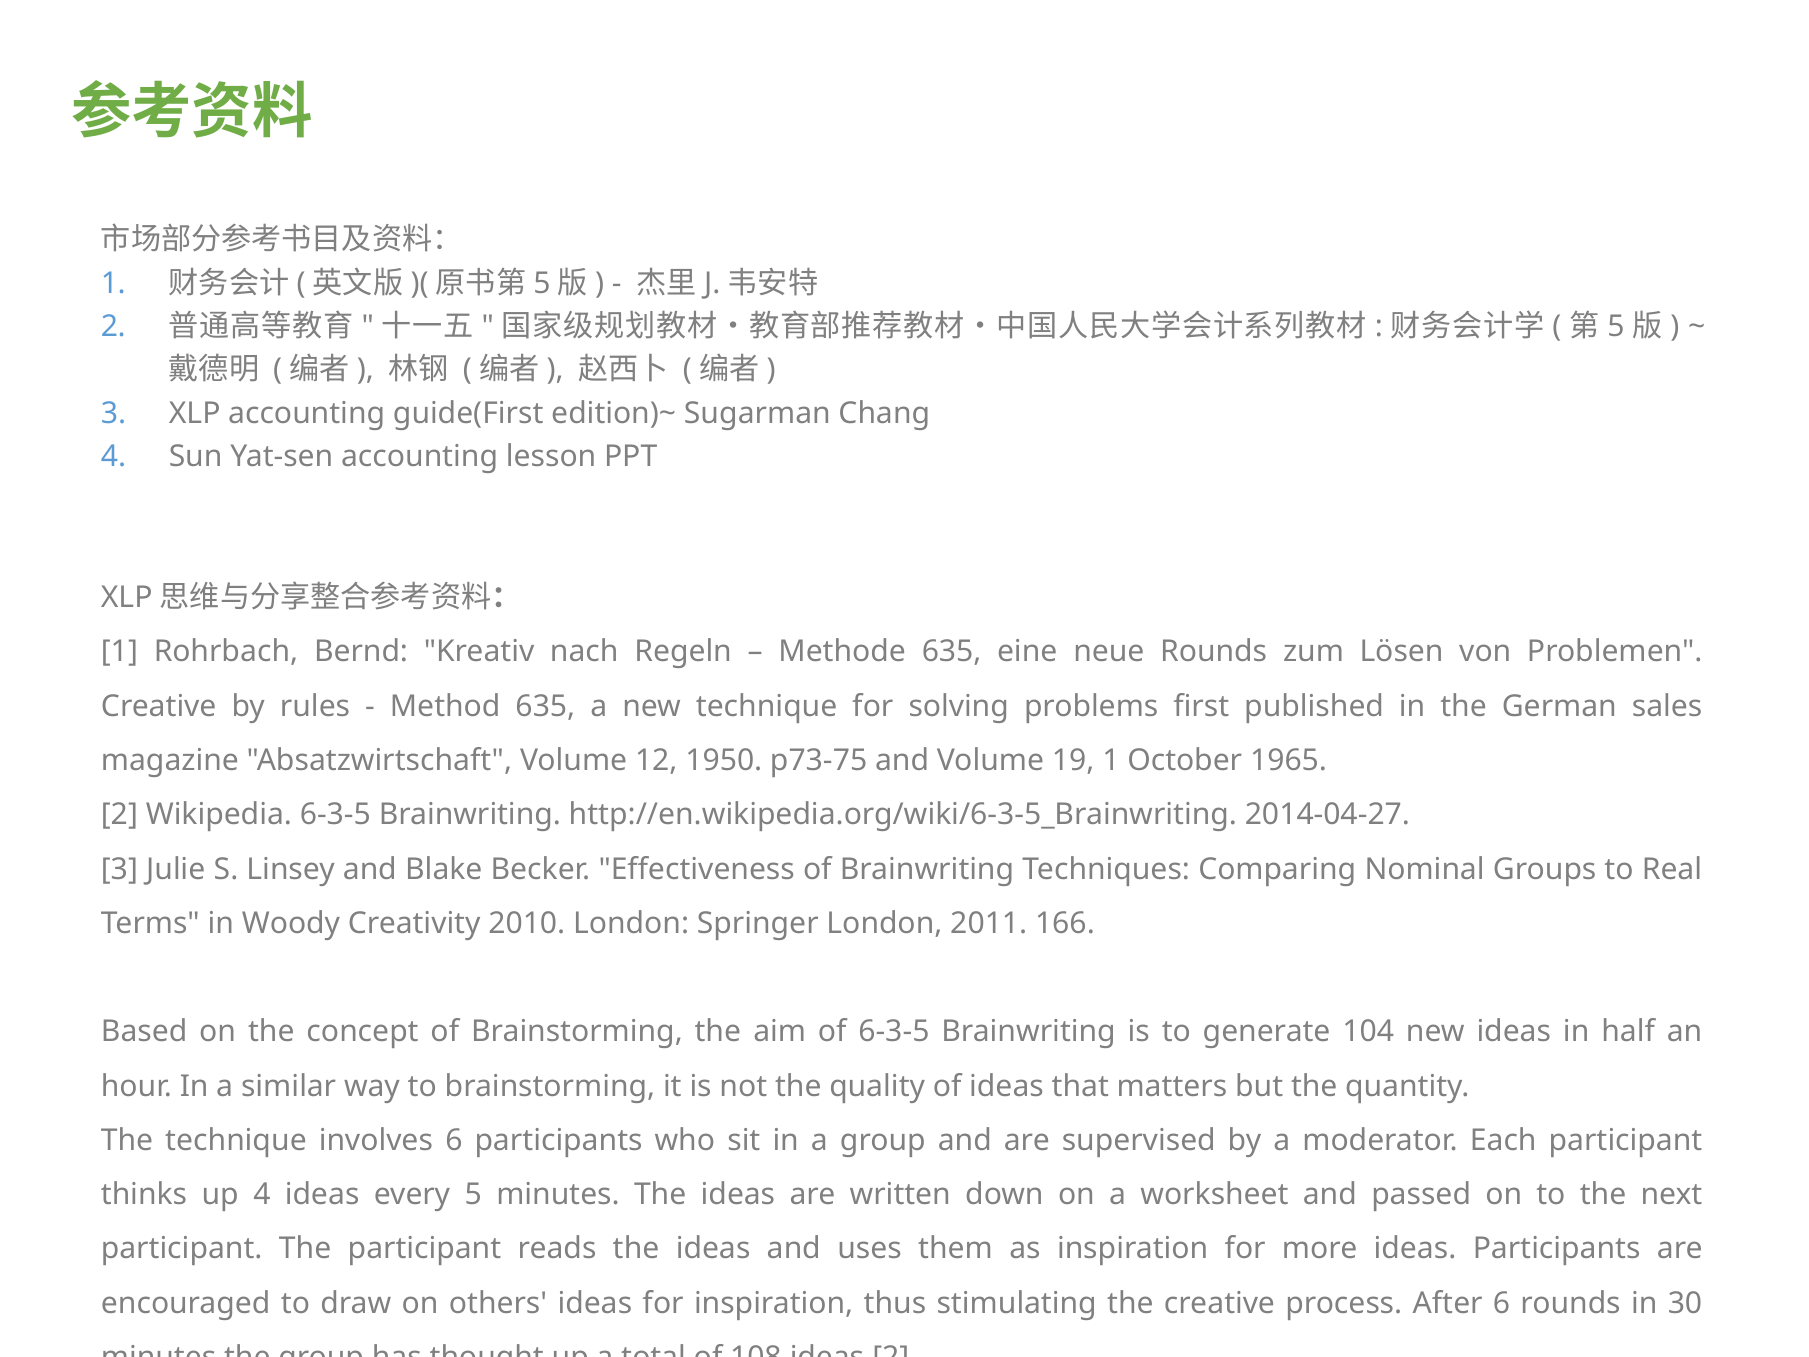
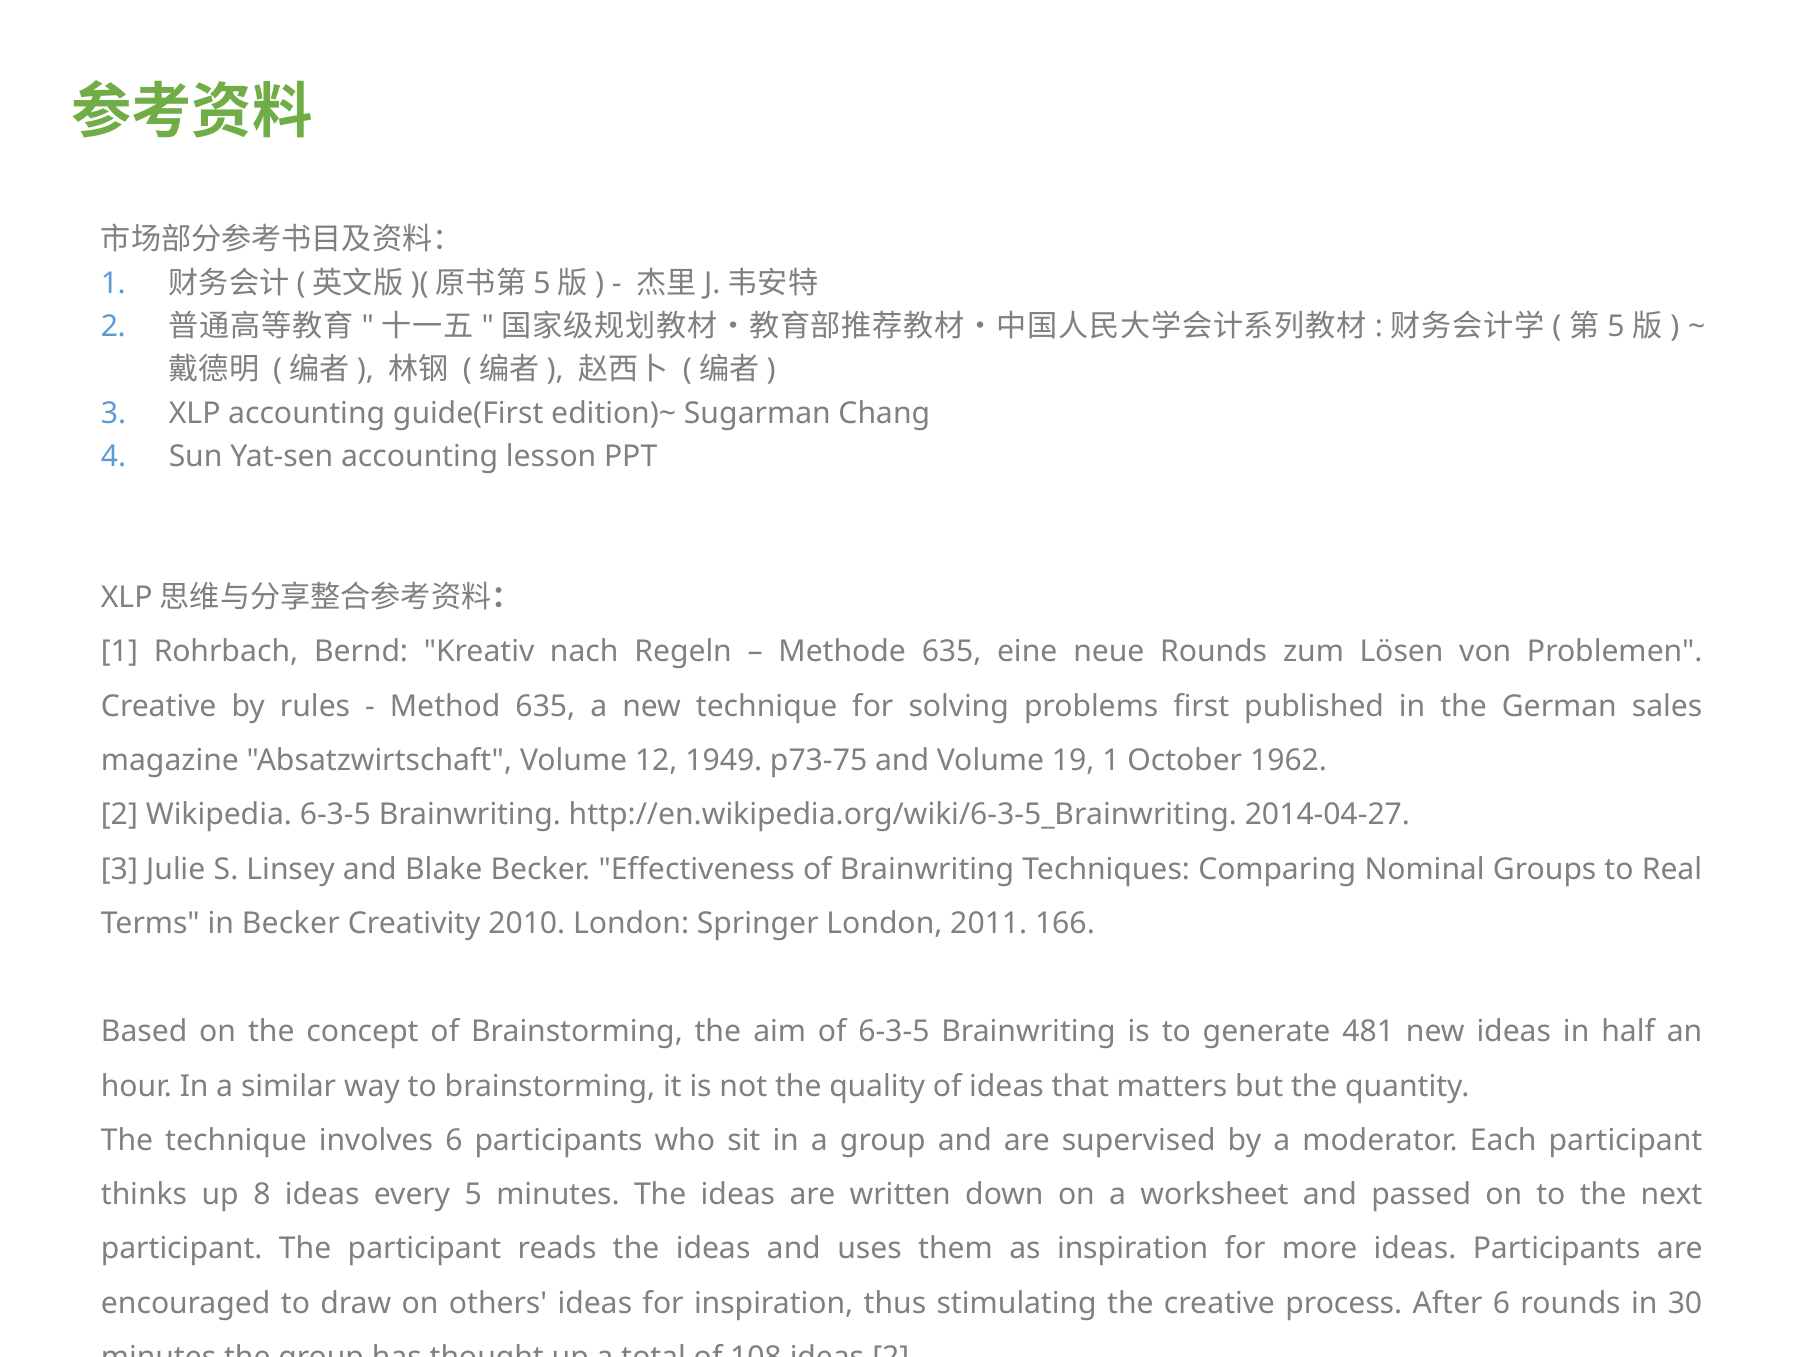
1950: 1950 -> 1949 (724, 760)
1965: 1965 -> 1962 (1289, 760)
in Woody: Woody -> Becker (291, 923)
104: 104 -> 481 (1368, 1032)
up 4: 4 -> 8 (262, 1195)
